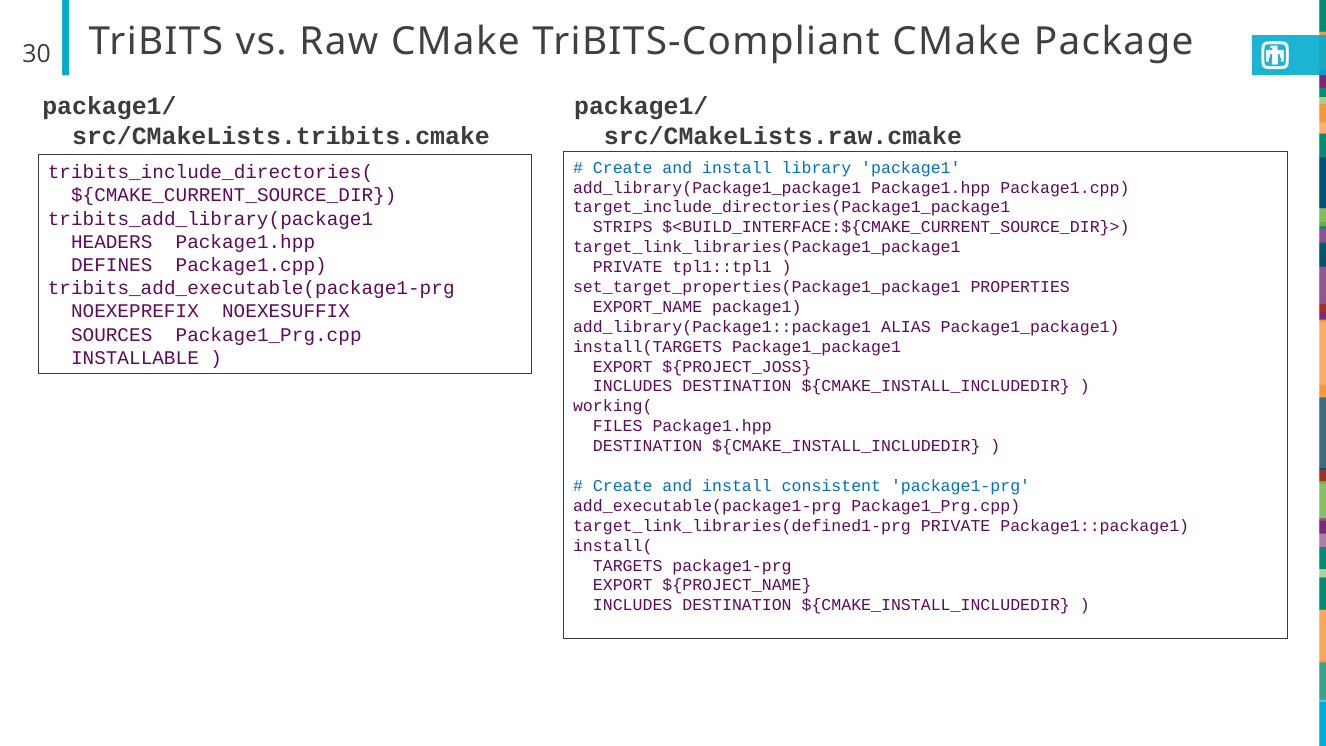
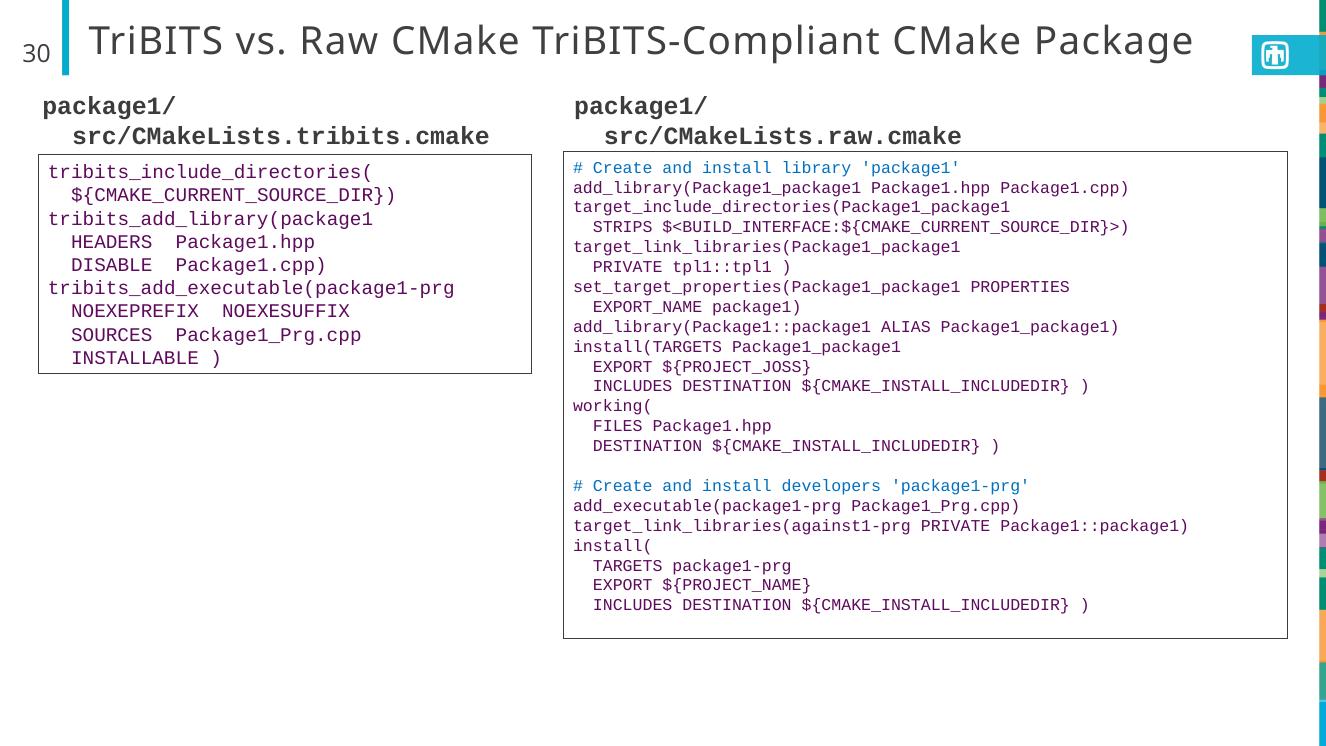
DEFINES: DEFINES -> DISABLE (112, 265)
consistent: consistent -> developers (831, 486)
target_link_libraries(defined1-prg: target_link_libraries(defined1-prg -> target_link_libraries(against1-prg (742, 526)
